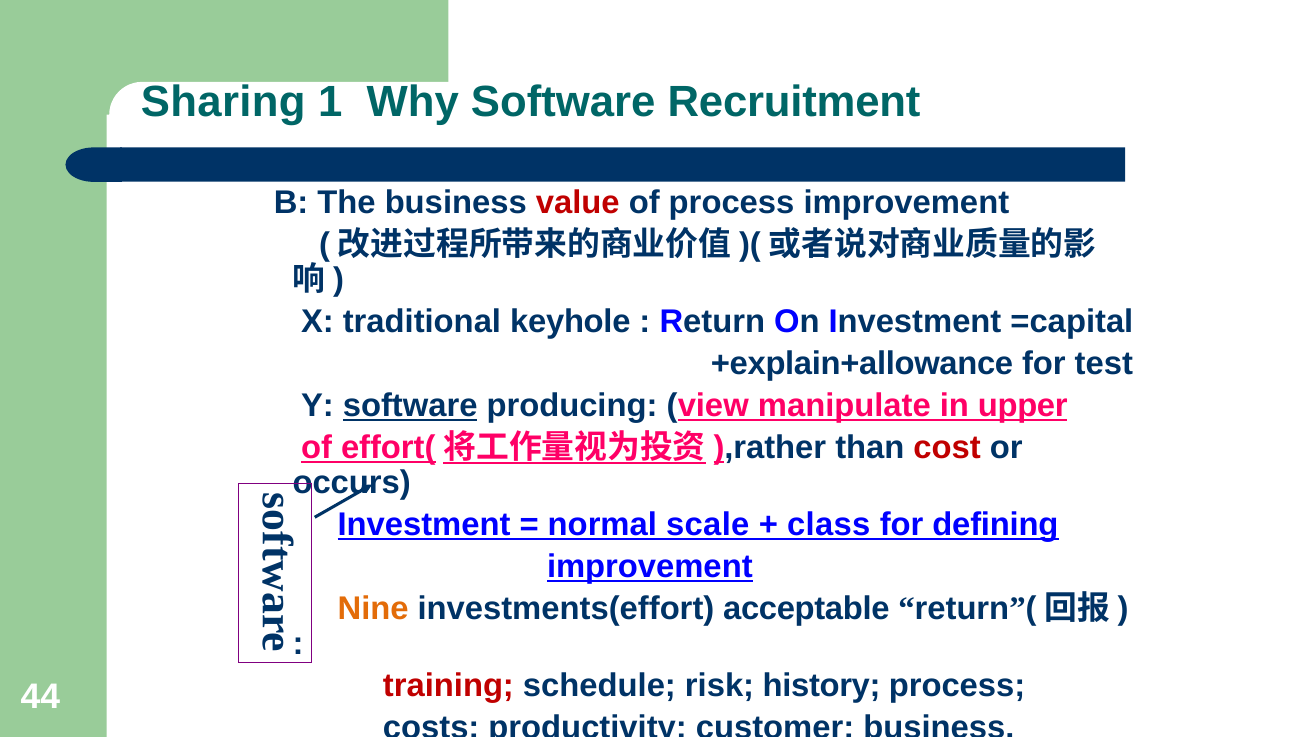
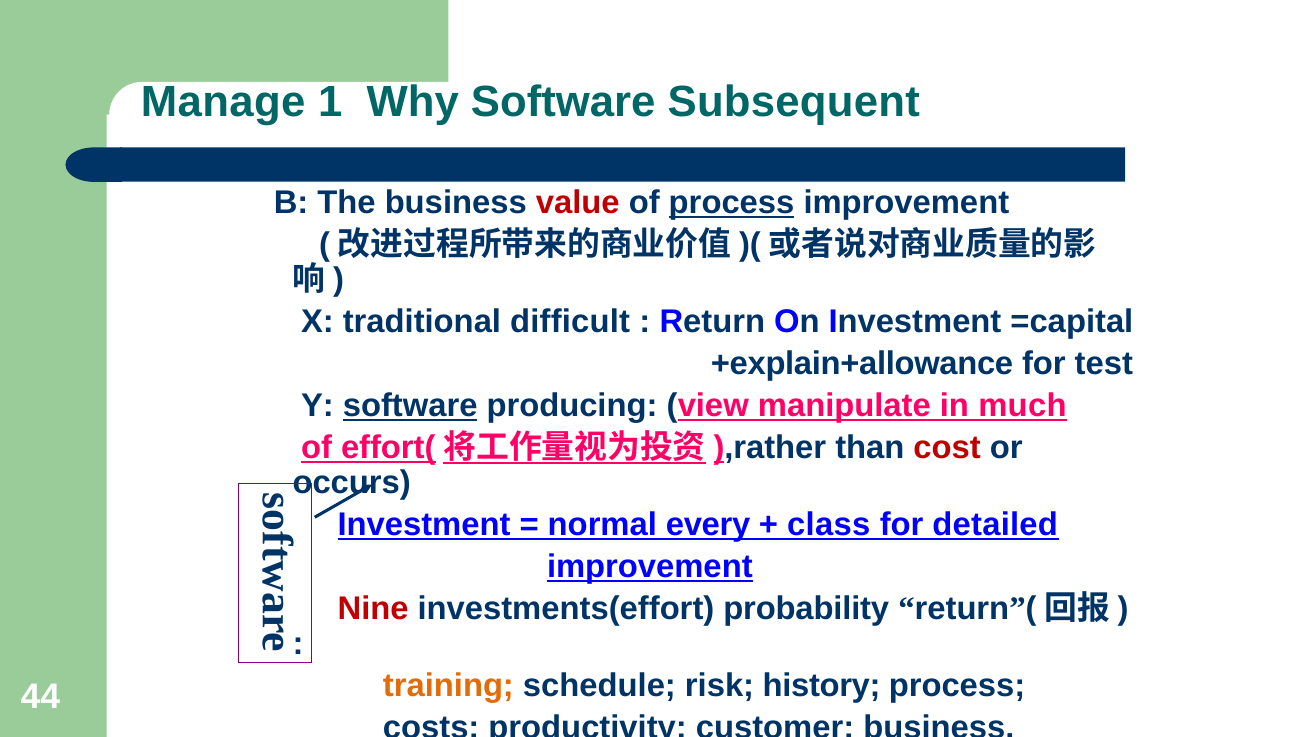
Sharing: Sharing -> Manage (223, 102)
Recruitment: Recruitment -> Subsequent (794, 102)
process underline: none -> present (732, 203)
keyhole: keyhole -> difficult (570, 322)
upper: upper -> much (1022, 406)
scale: scale -> every (708, 525)
defining: defining -> detailed (995, 525)
Nine colour: orange -> red (373, 609)
acceptable: acceptable -> probability (806, 609)
training colour: red -> orange (448, 686)
